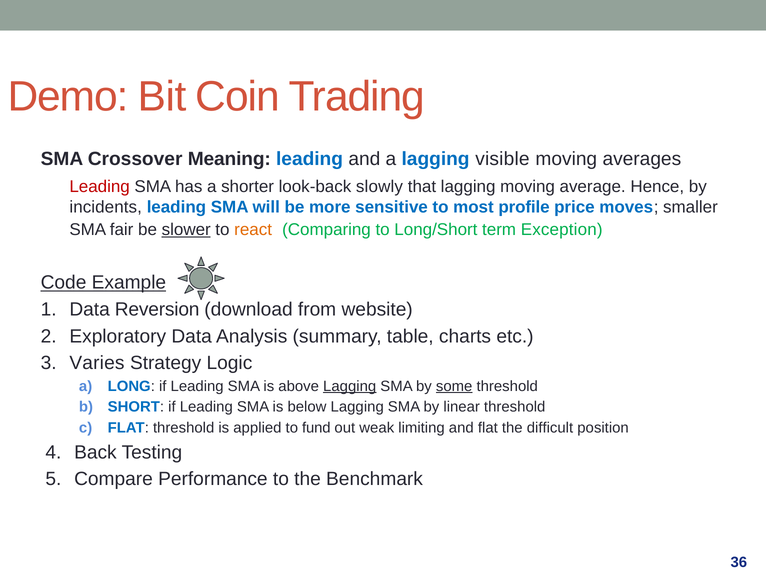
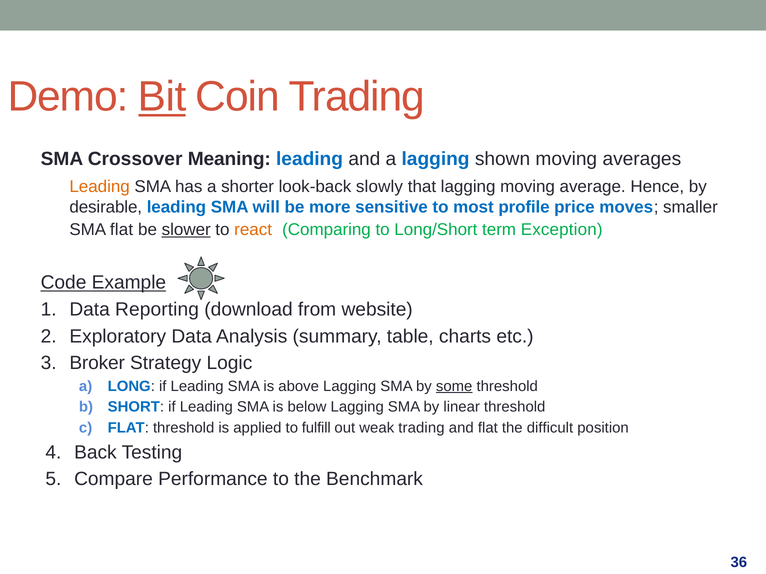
Bit underline: none -> present (162, 97)
visible: visible -> shown (503, 159)
Leading colour: red -> orange (100, 187)
incidents: incidents -> desirable (106, 207)
SMA fair: fair -> flat (122, 230)
Reversion: Reversion -> Reporting (157, 310)
Varies: Varies -> Broker (97, 363)
Lagging underline: present -> none (350, 386)
fund: fund -> fulfill (316, 428)
weak limiting: limiting -> trading (421, 428)
